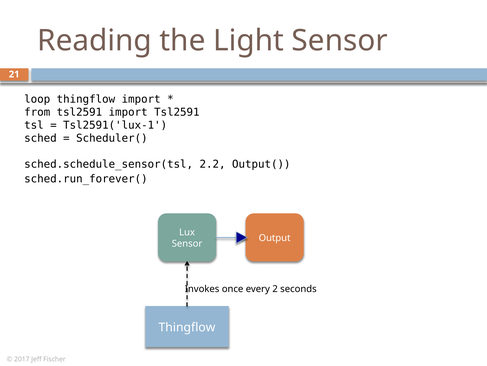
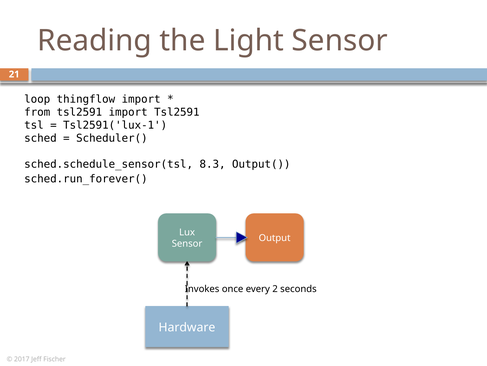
2.2: 2.2 -> 8.3 (213, 164)
Thingflow: Thingflow -> Hardware (187, 327)
